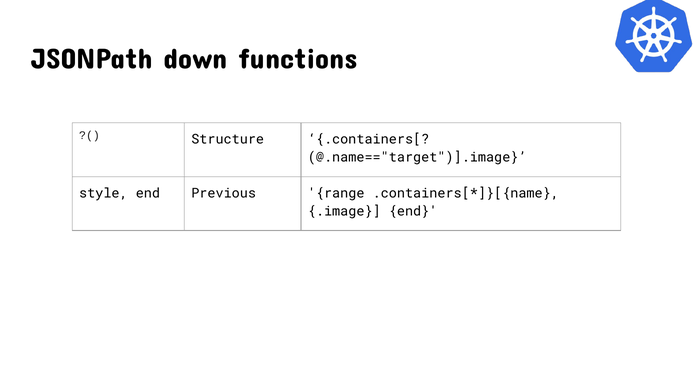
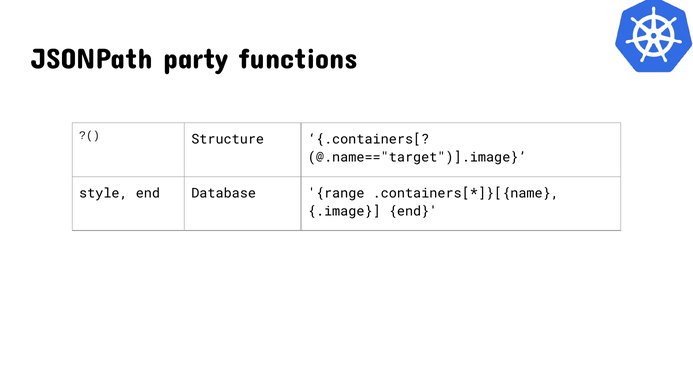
down: down -> party (196, 59)
Previous: Previous -> Database (224, 193)
